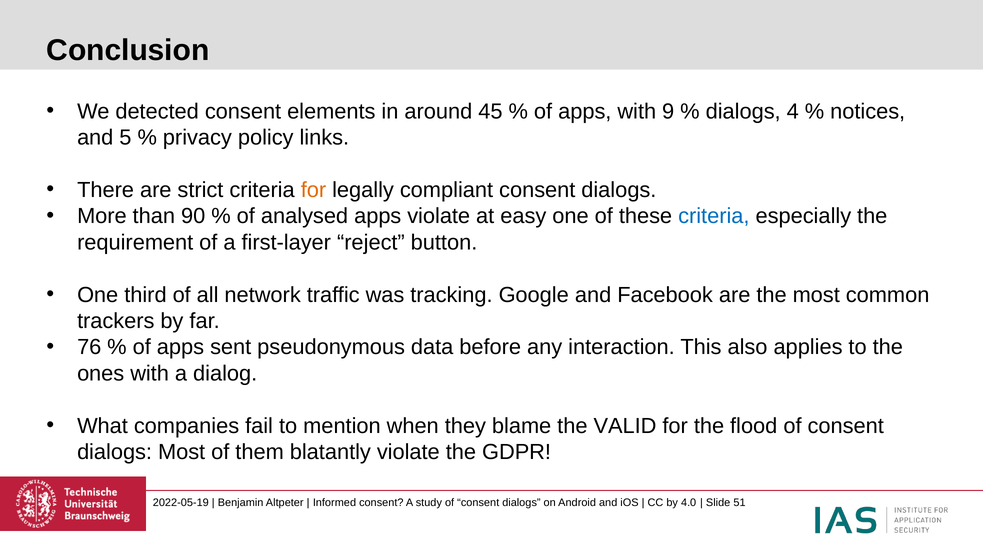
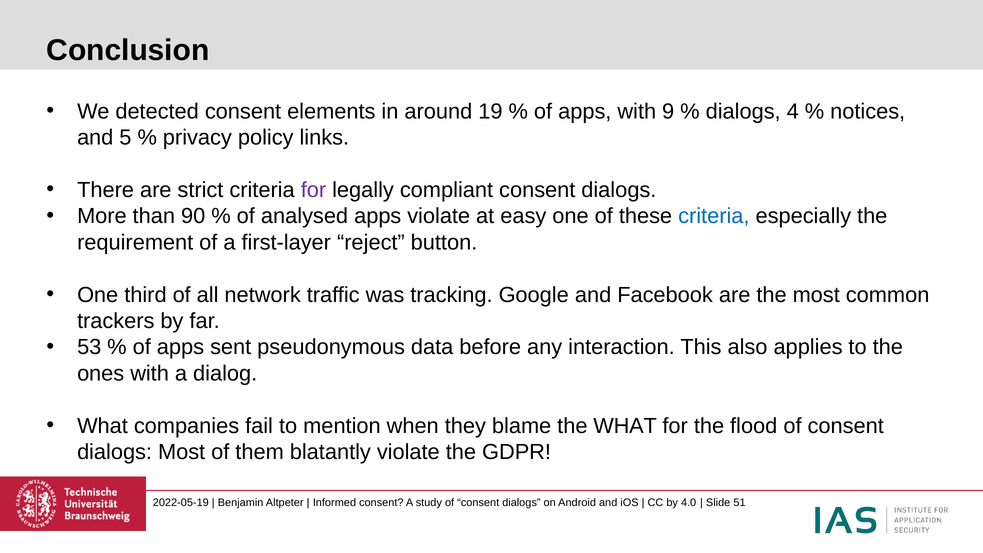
45: 45 -> 19 (490, 111)
for colour: orange -> purple (313, 190)
76: 76 -> 53 (89, 347)
the VALID: VALID -> WHAT (625, 426)
